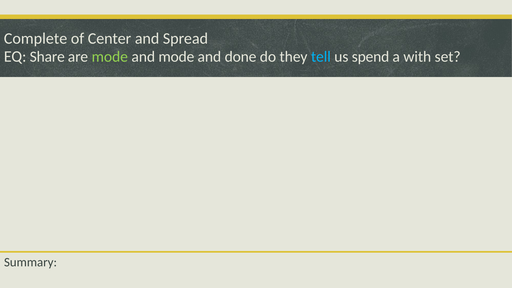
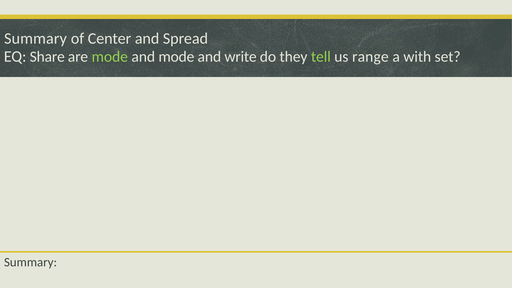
Complete: Complete -> Summary (35, 38)
done: done -> write (241, 57)
tell colour: light blue -> light green (321, 57)
spend: spend -> range (370, 57)
